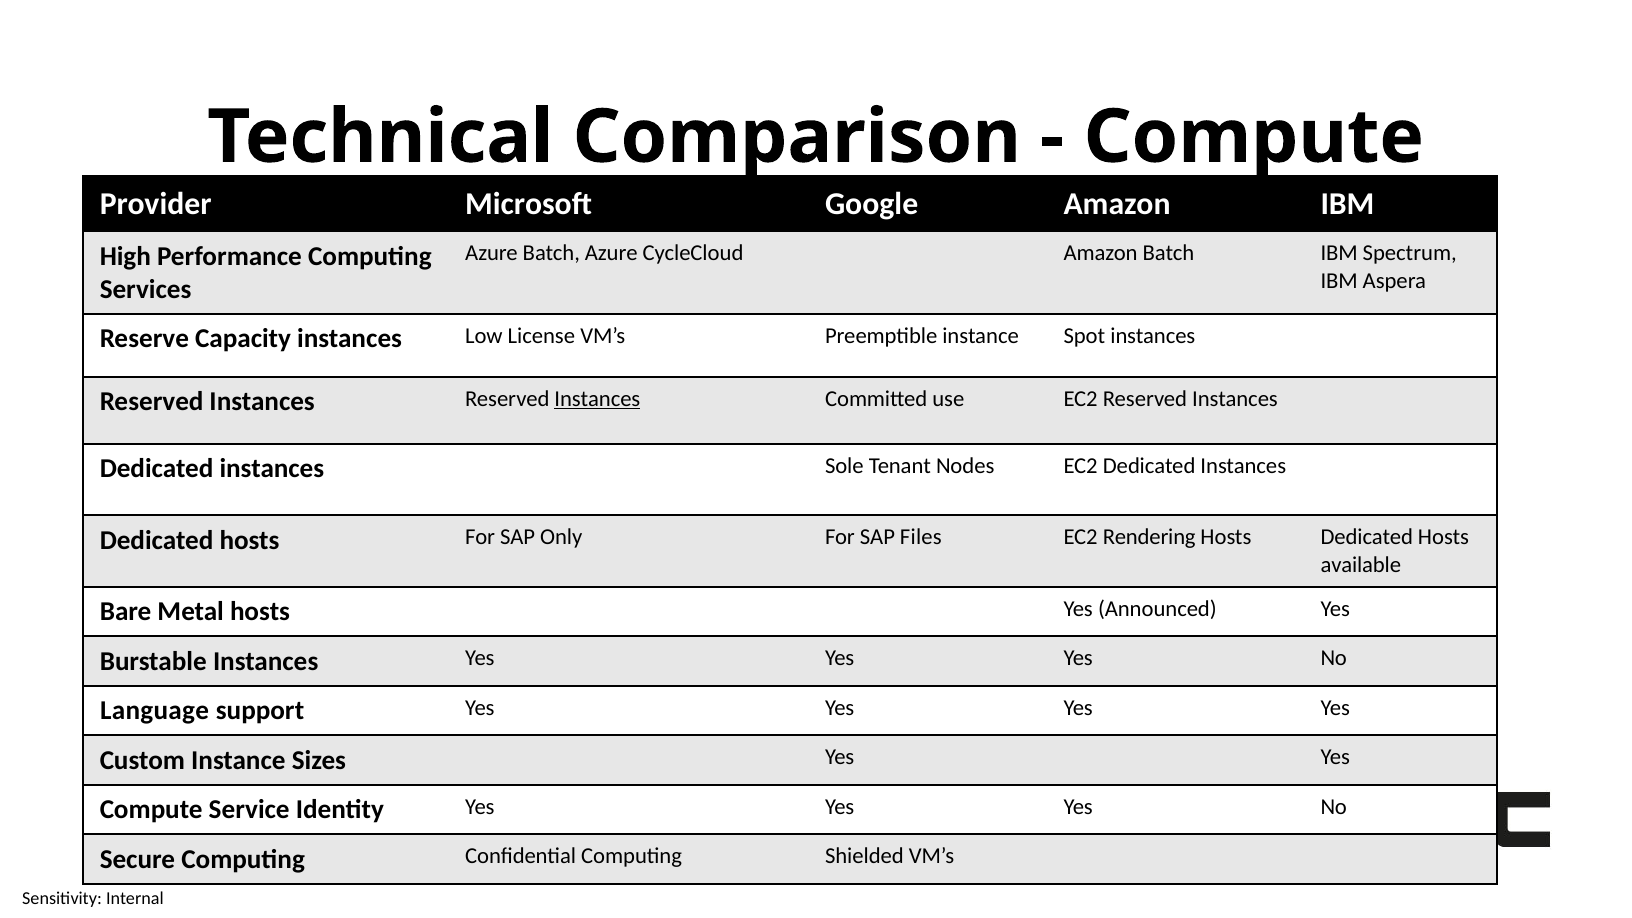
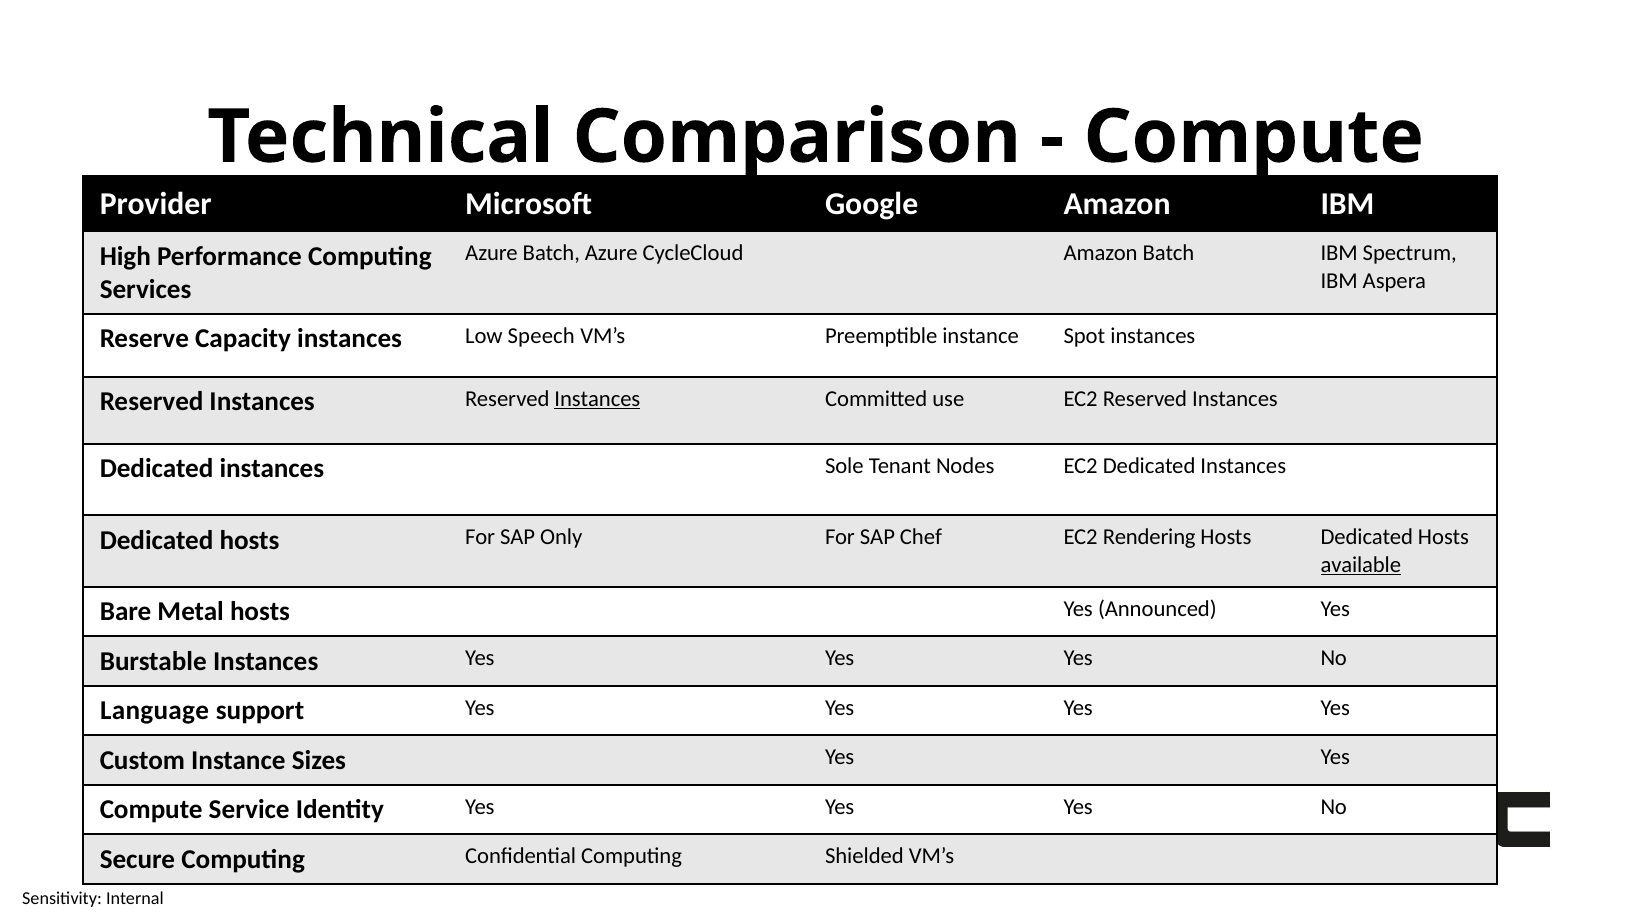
License: License -> Speech (541, 336)
Files: Files -> Chef (921, 537)
available underline: none -> present (1361, 565)
